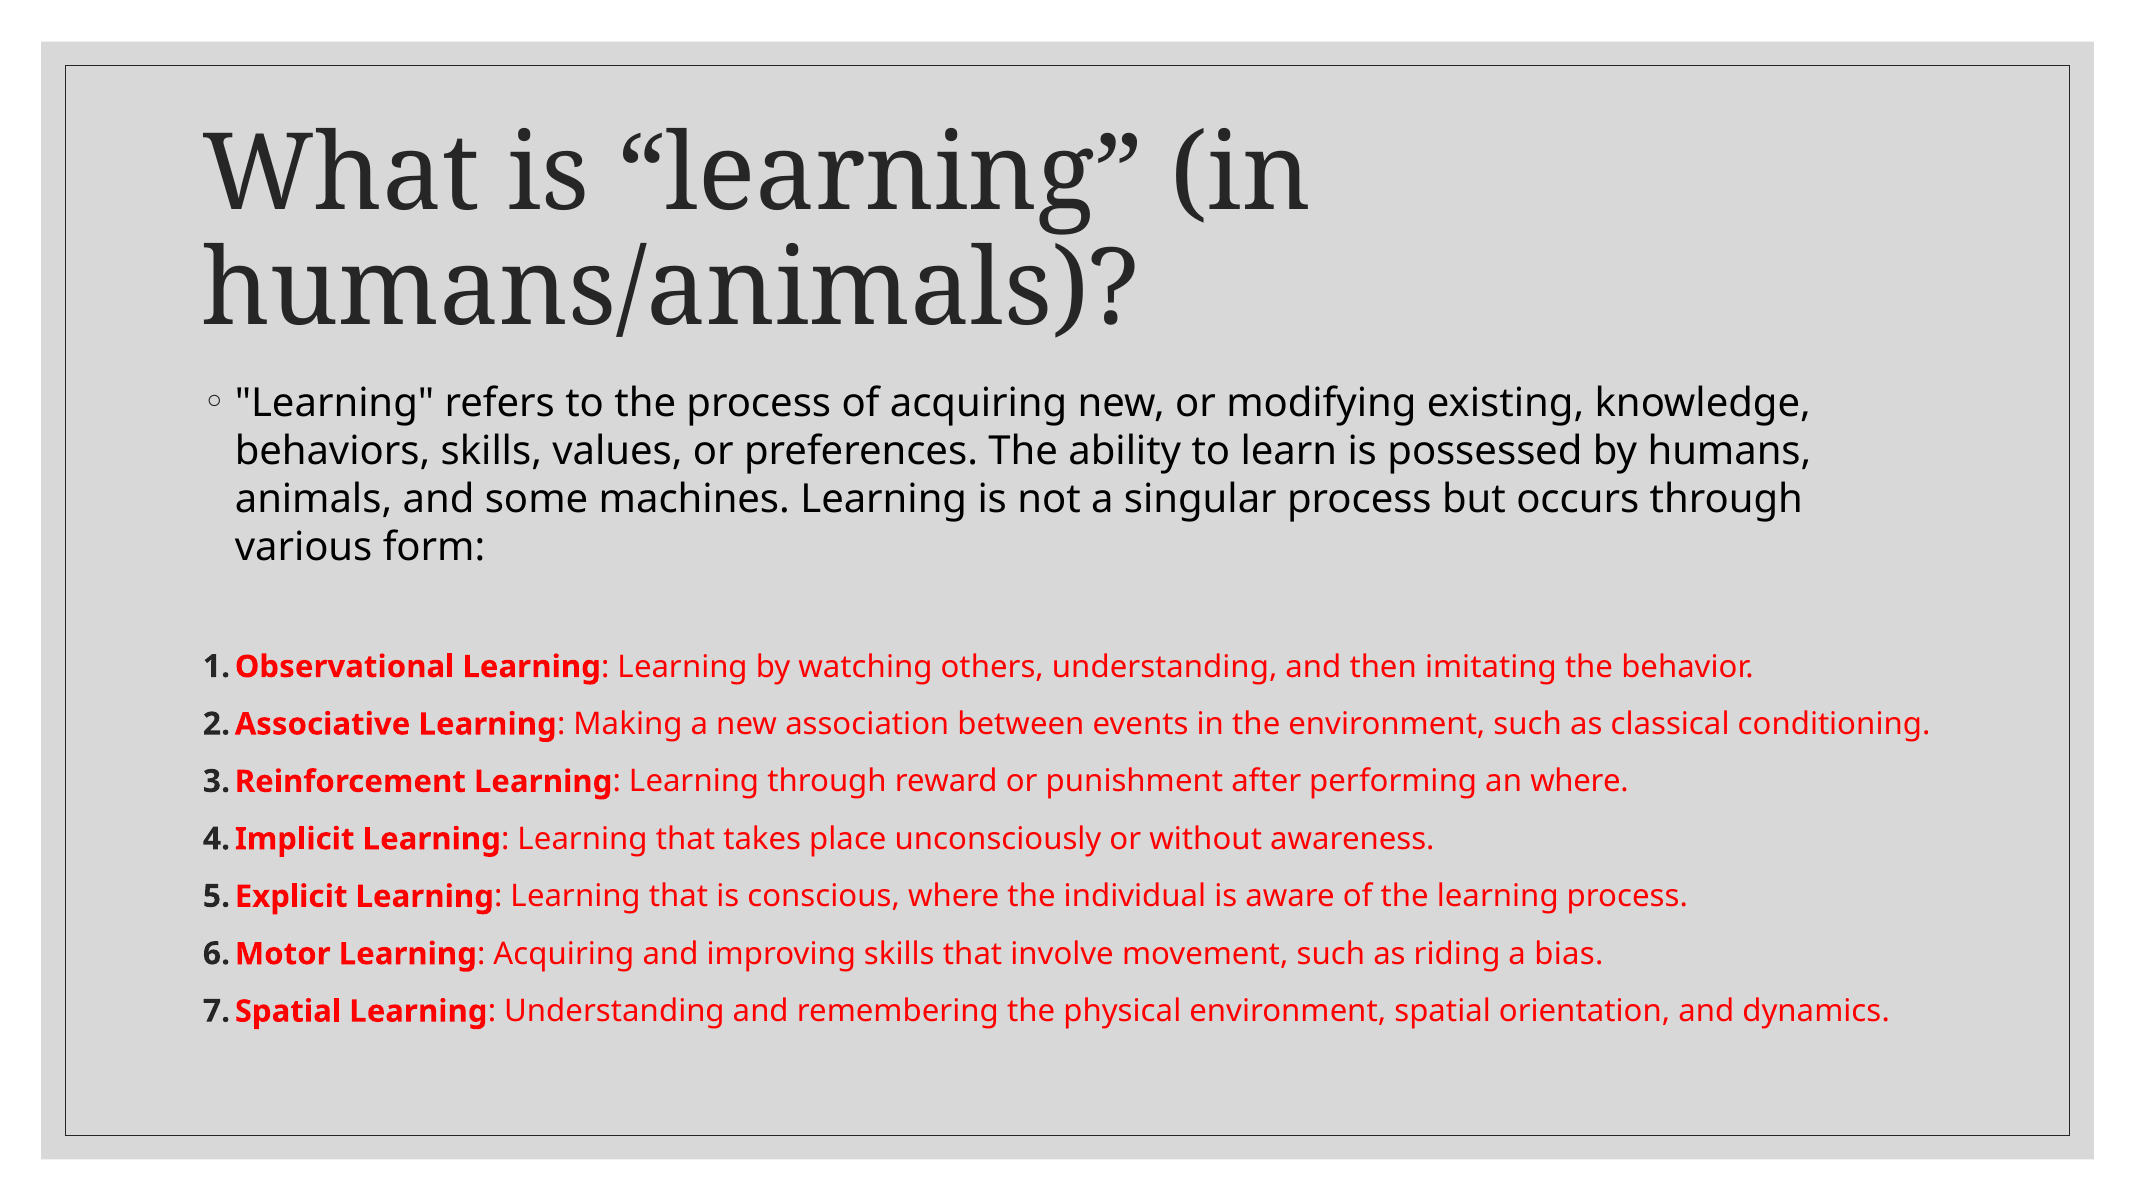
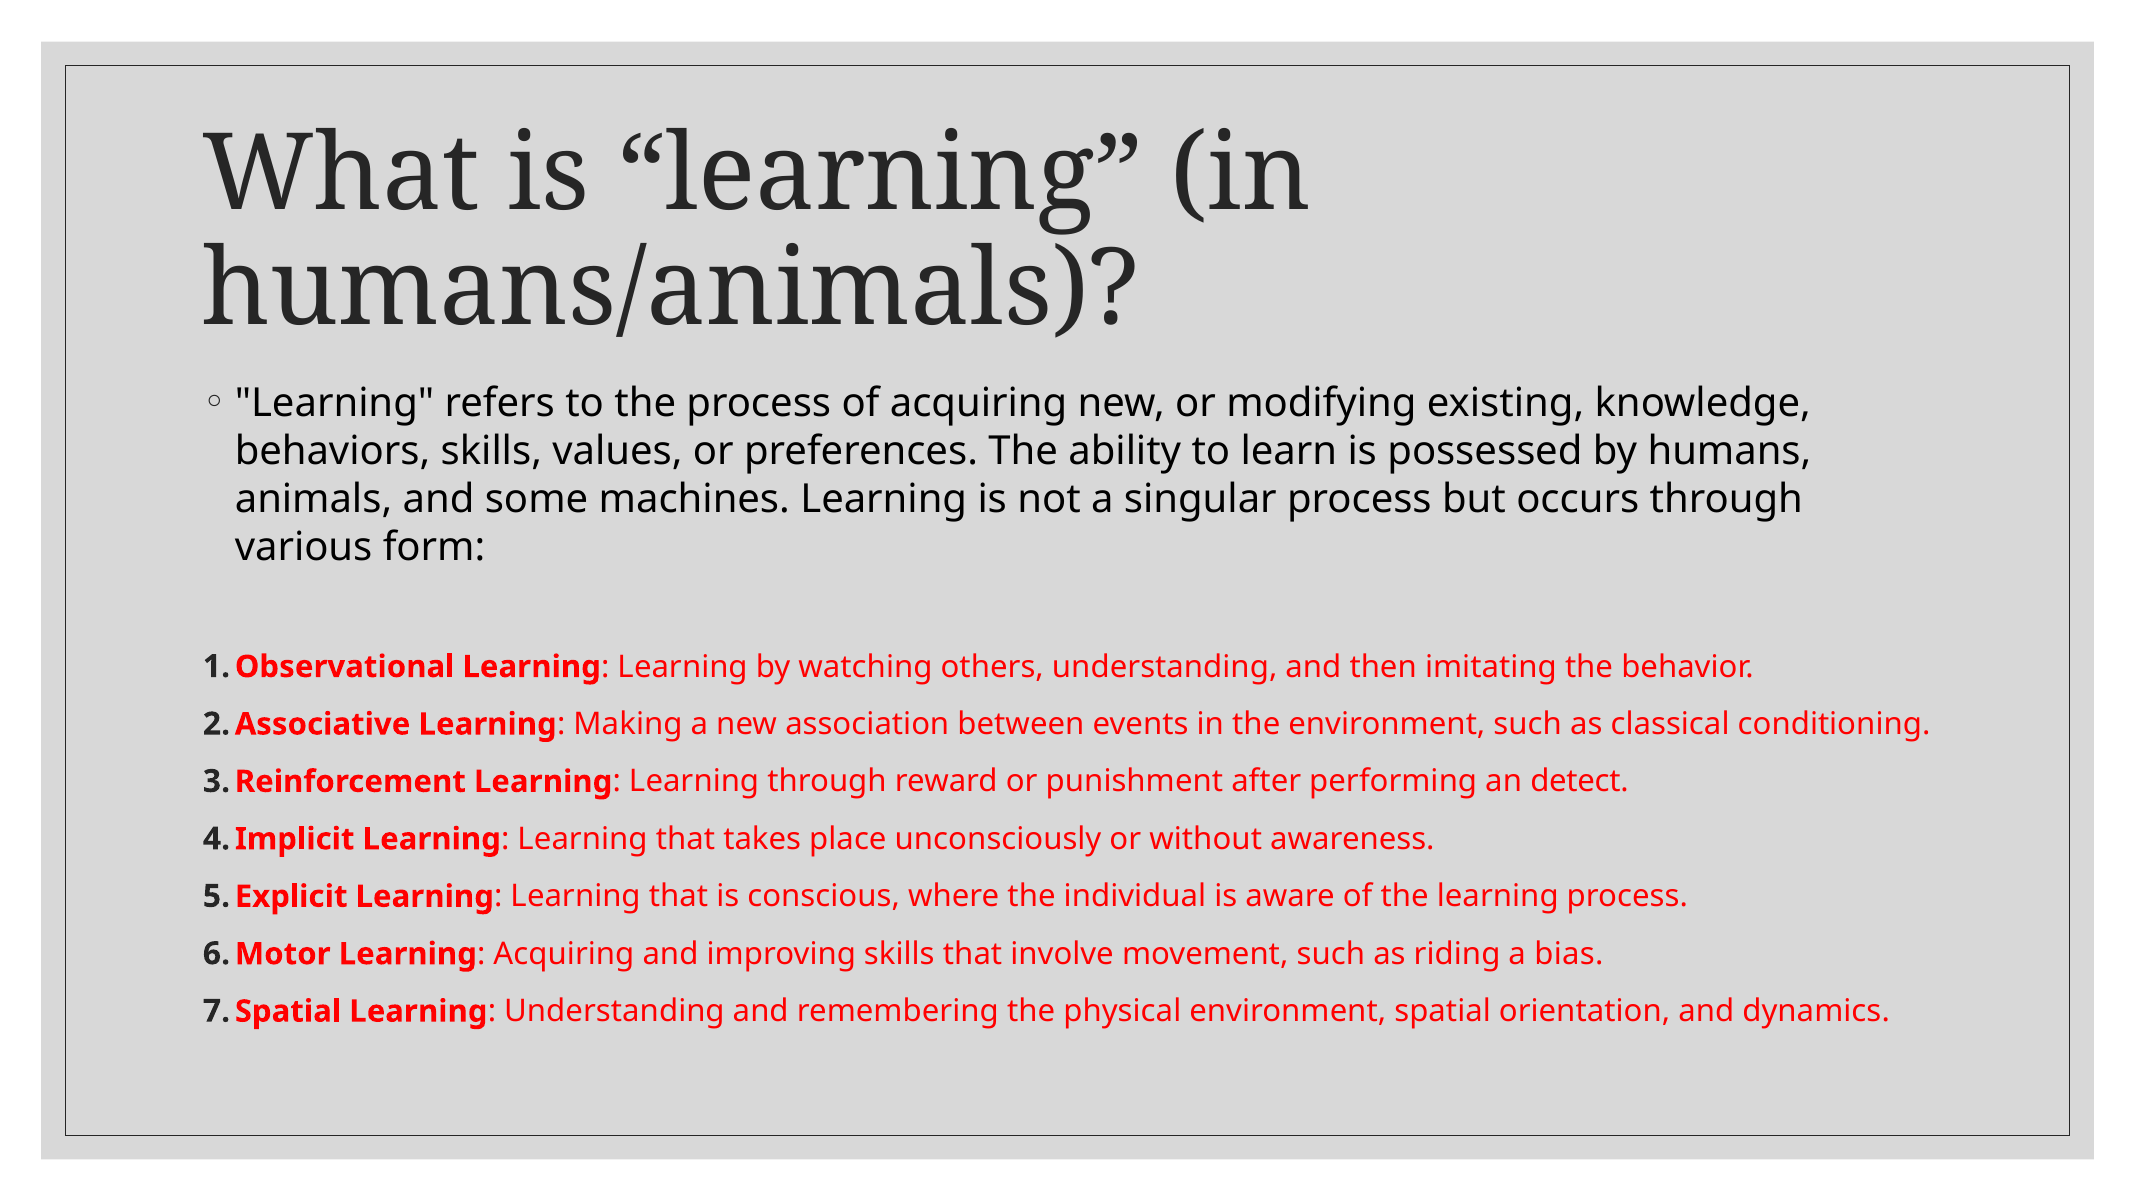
an where: where -> detect (1579, 782)
